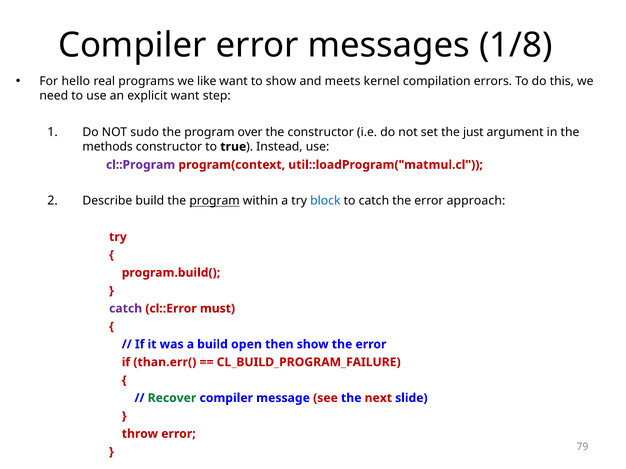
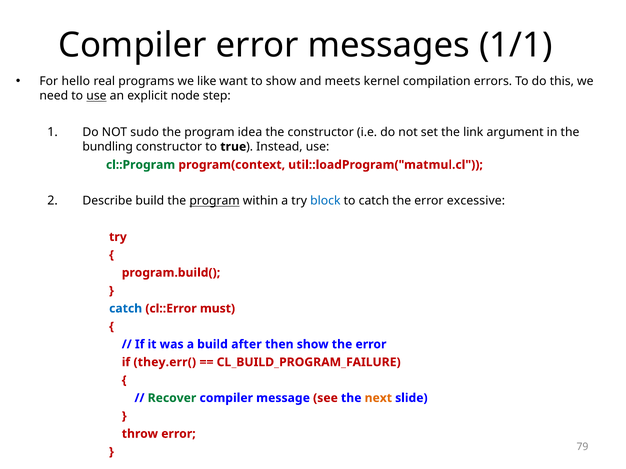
1/8: 1/8 -> 1/1 (516, 45)
use underline: none -> present (96, 96)
explicit want: want -> node (185, 96)
over: over -> idea (250, 132)
just: just -> link (473, 132)
methods: methods -> bundling (108, 147)
cl::Program colour: purple -> green (141, 165)
approach: approach -> excessive (476, 201)
catch colour: purple -> blue (126, 309)
open: open -> after (246, 345)
than.err(: than.err( -> they.err( (165, 363)
next colour: red -> orange (378, 398)
